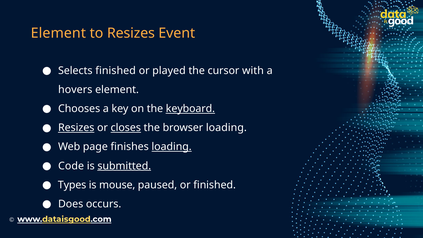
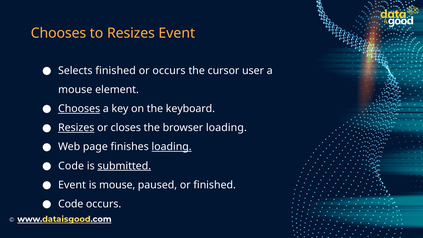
Element: Element -> Chooses (58, 33)
or played: played -> occurs (169, 71)
with: with -> user (253, 71)
hovers: hovers -> mouse (75, 90)
Chooses underline: none -> present (79, 109)
keyboard underline: present -> none (190, 109)
closes underline: present -> none (126, 128)
Types: Types -> Event (72, 185)
Does: Does -> Code (71, 204)
